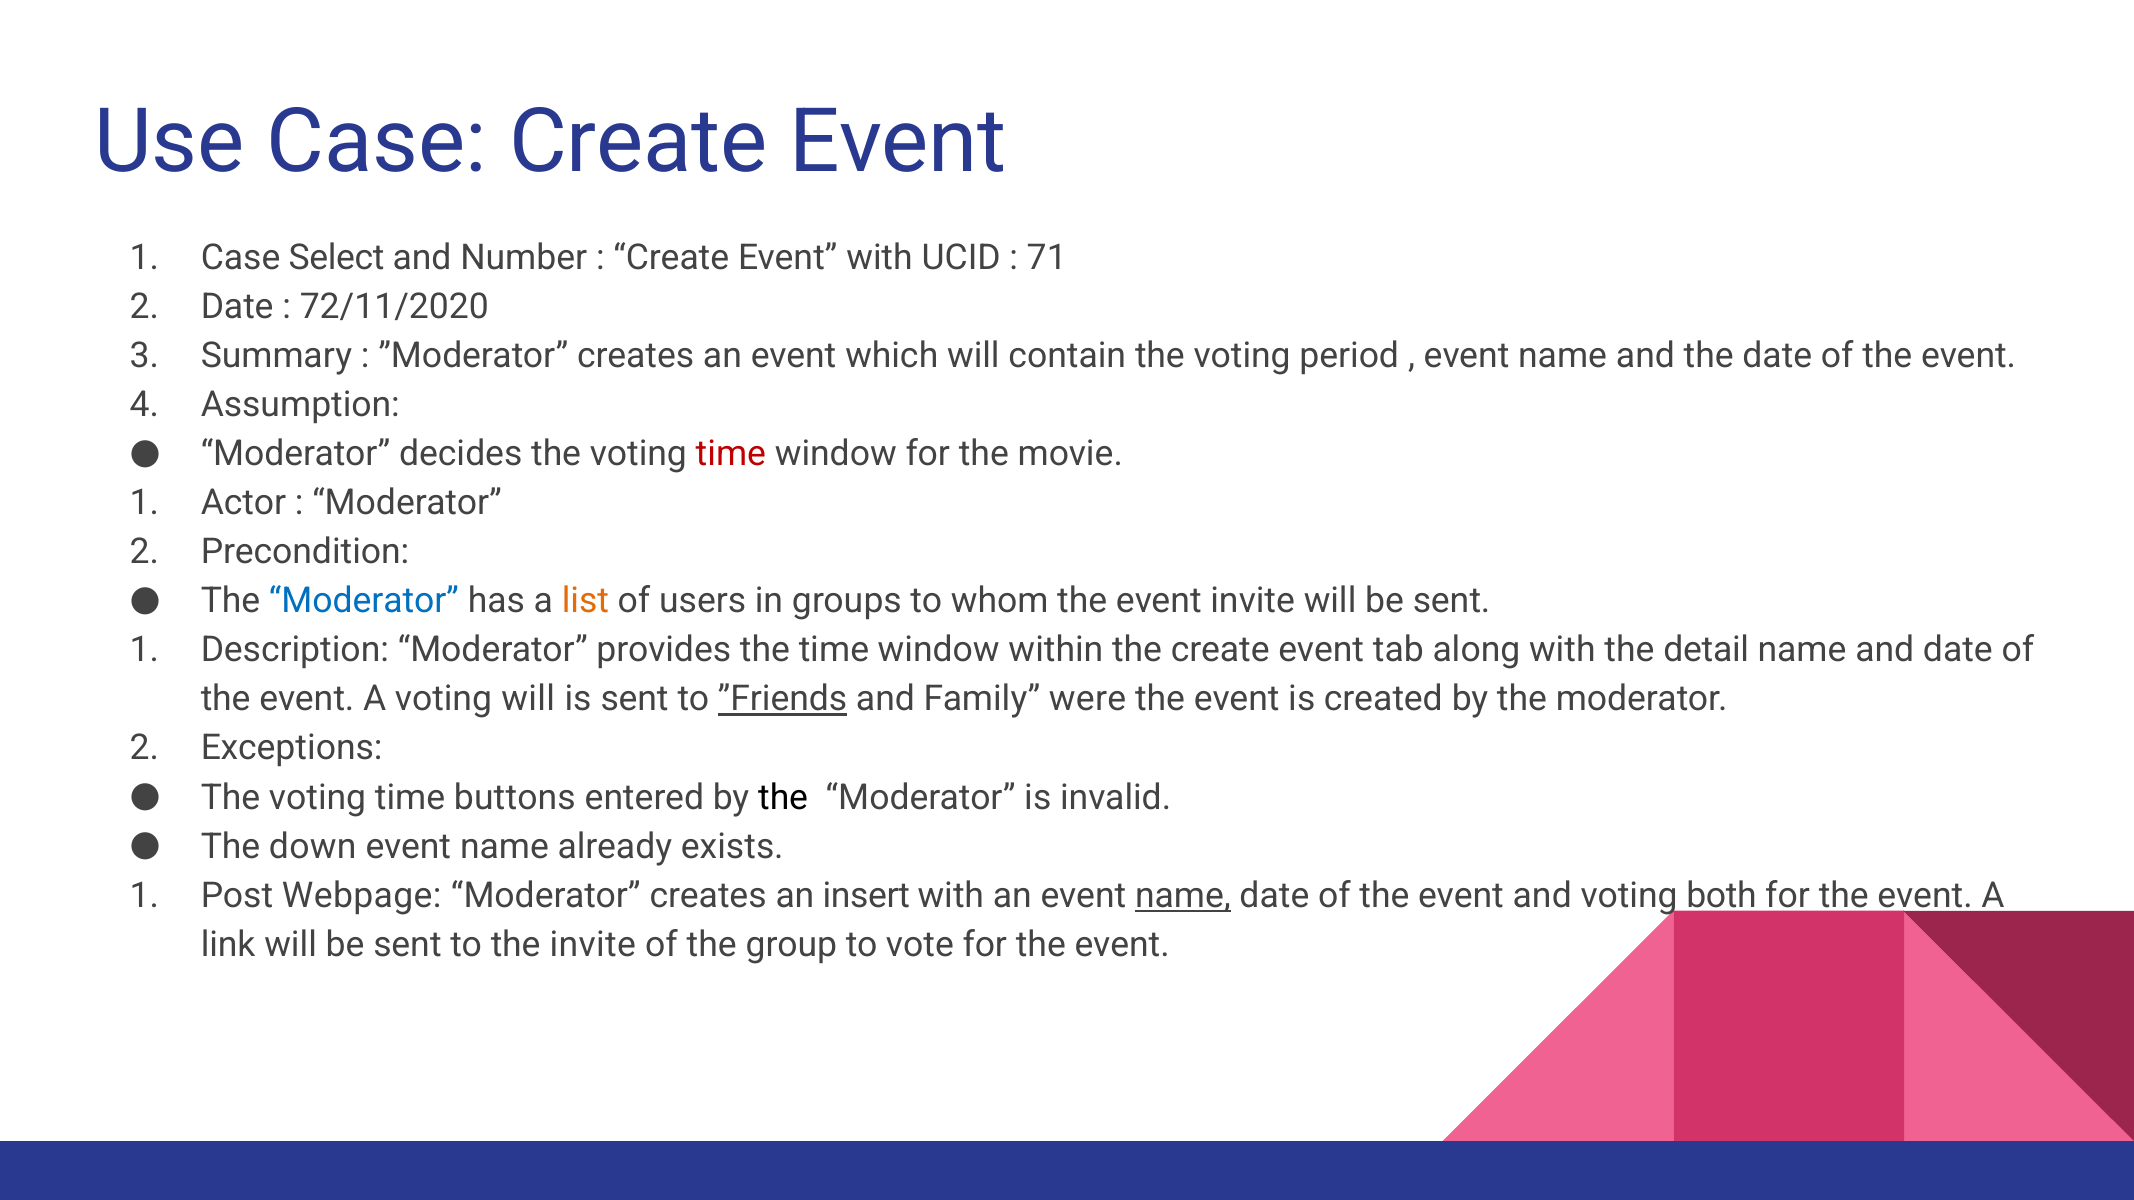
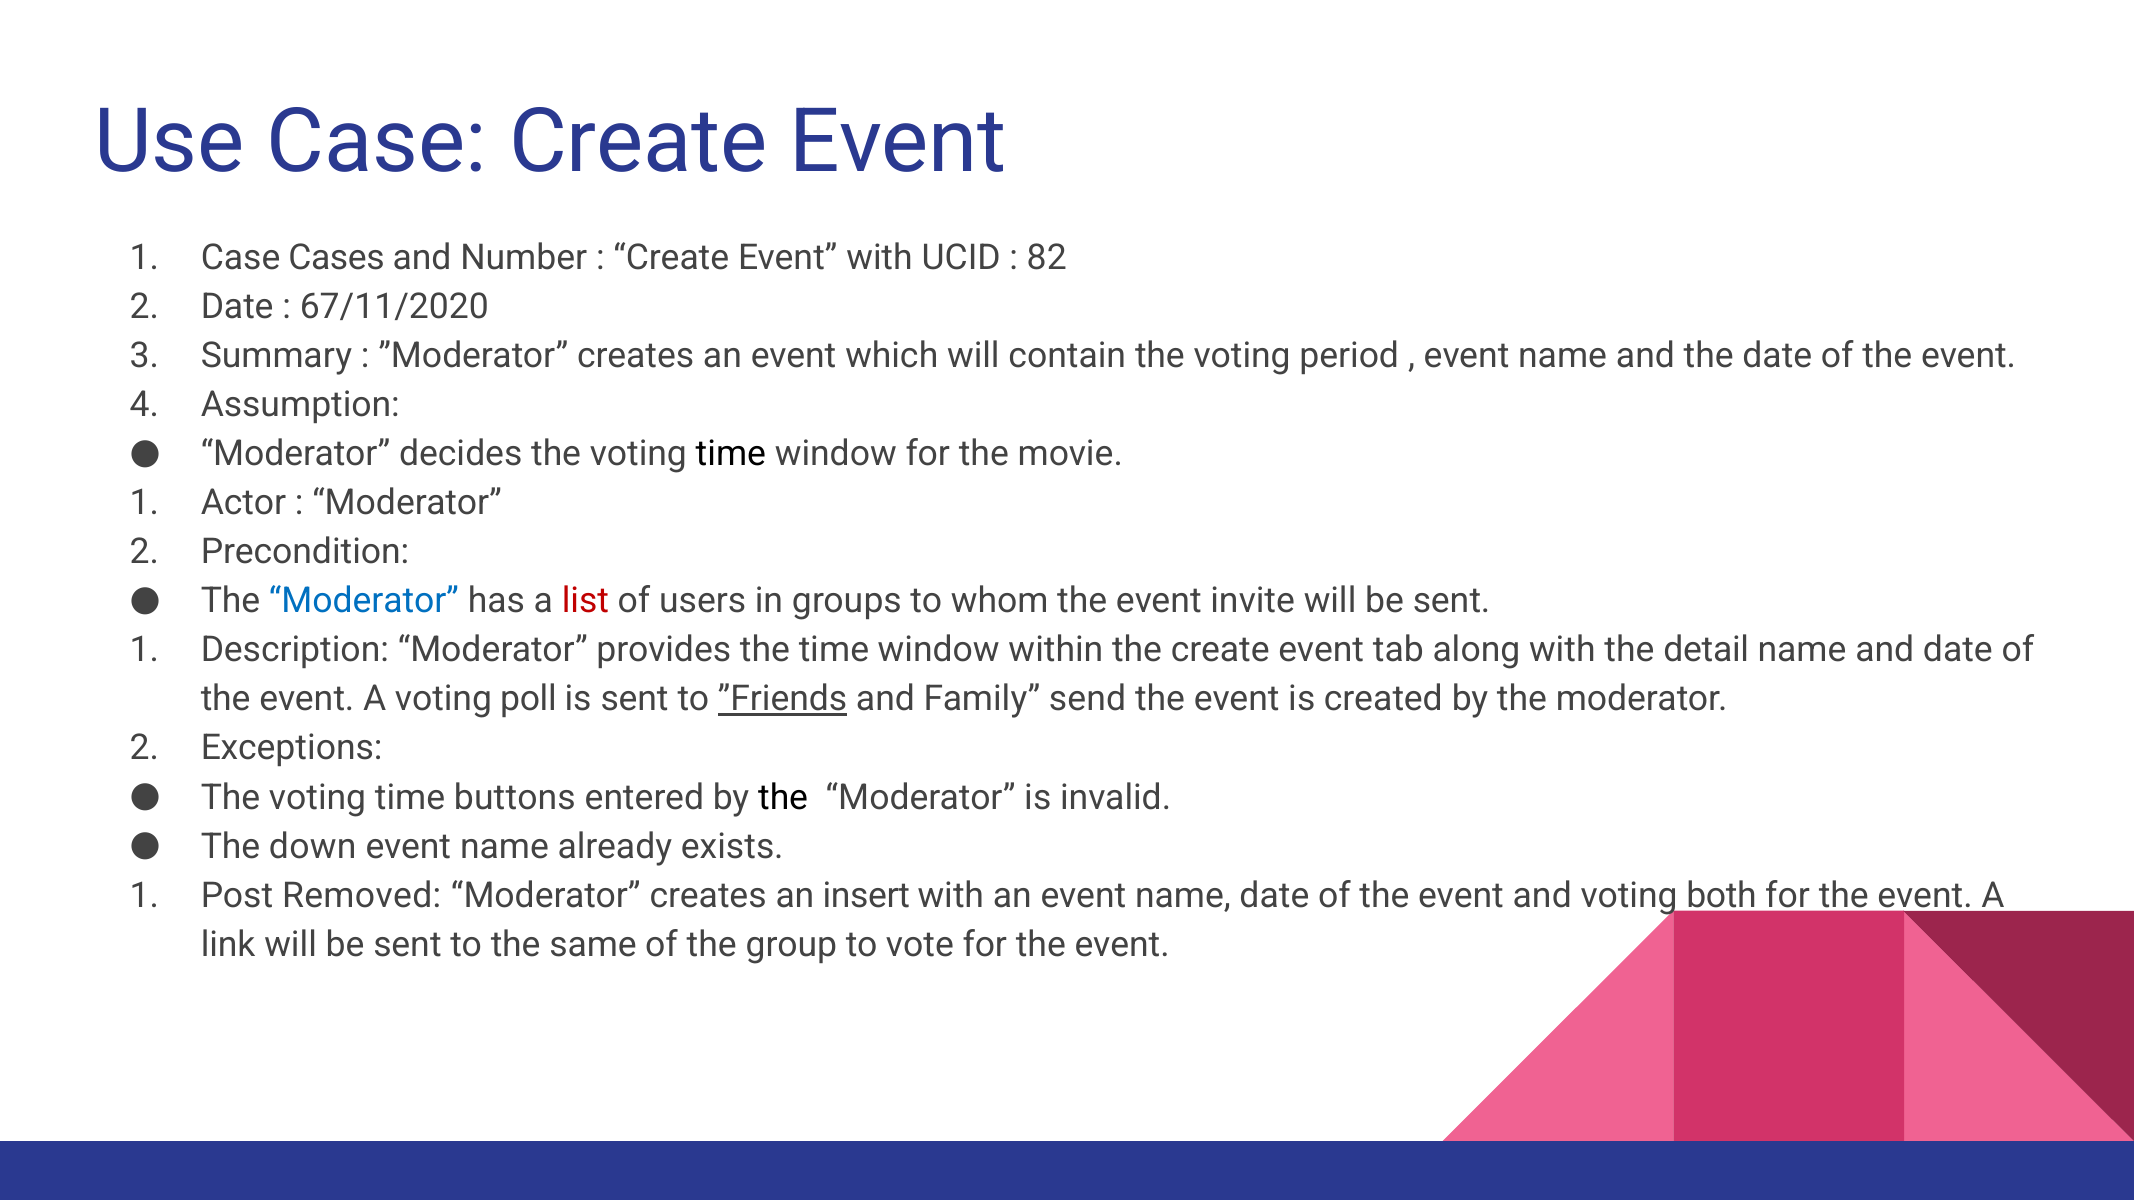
Select: Select -> Cases (337, 258)
71: 71 -> 82 (1047, 258)
72/11/2020: 72/11/2020 -> 67/11/2020 (394, 307)
time colour: red -> black (731, 454)
list colour: orange -> red (585, 601)
voting will: will -> poll (528, 699)
were: were -> send (1088, 699)
Webpage: Webpage -> Removed (362, 896)
name underline: present -> none (1183, 896)
the invite: invite -> same (593, 945)
